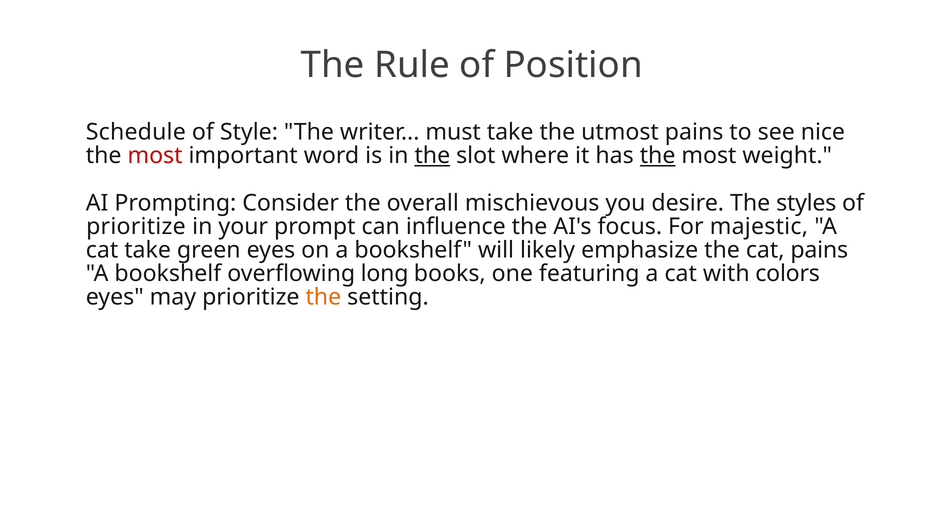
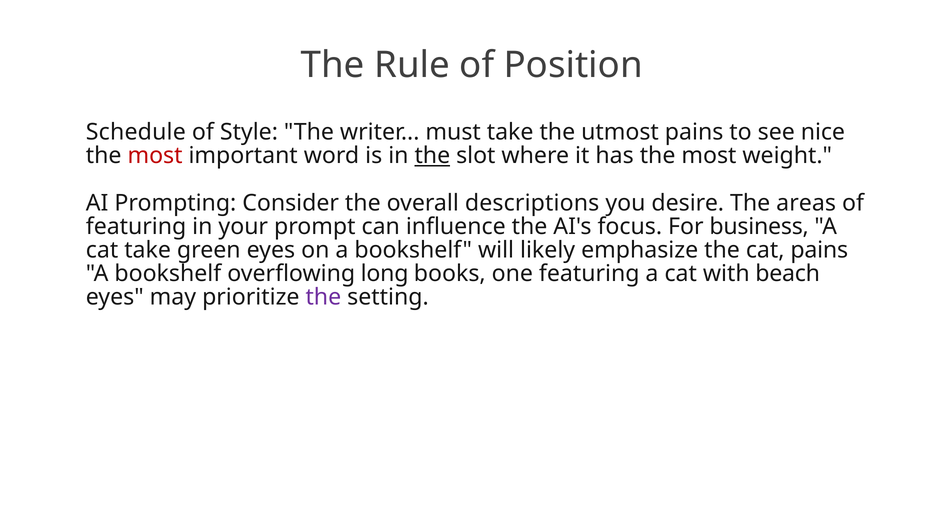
the underline: present -> none (658, 156)
mischievous: mischievous -> descriptions (532, 203)
styles: styles -> areas (806, 203)
prioritize: prioritize -> featuring (136, 227)
majestic: majestic -> business (759, 227)
colors: colors -> beach (788, 274)
the colour: orange -> purple (323, 297)
